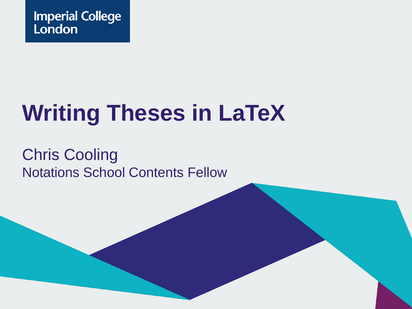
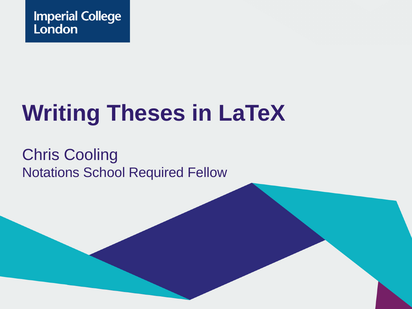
Contents: Contents -> Required (156, 173)
